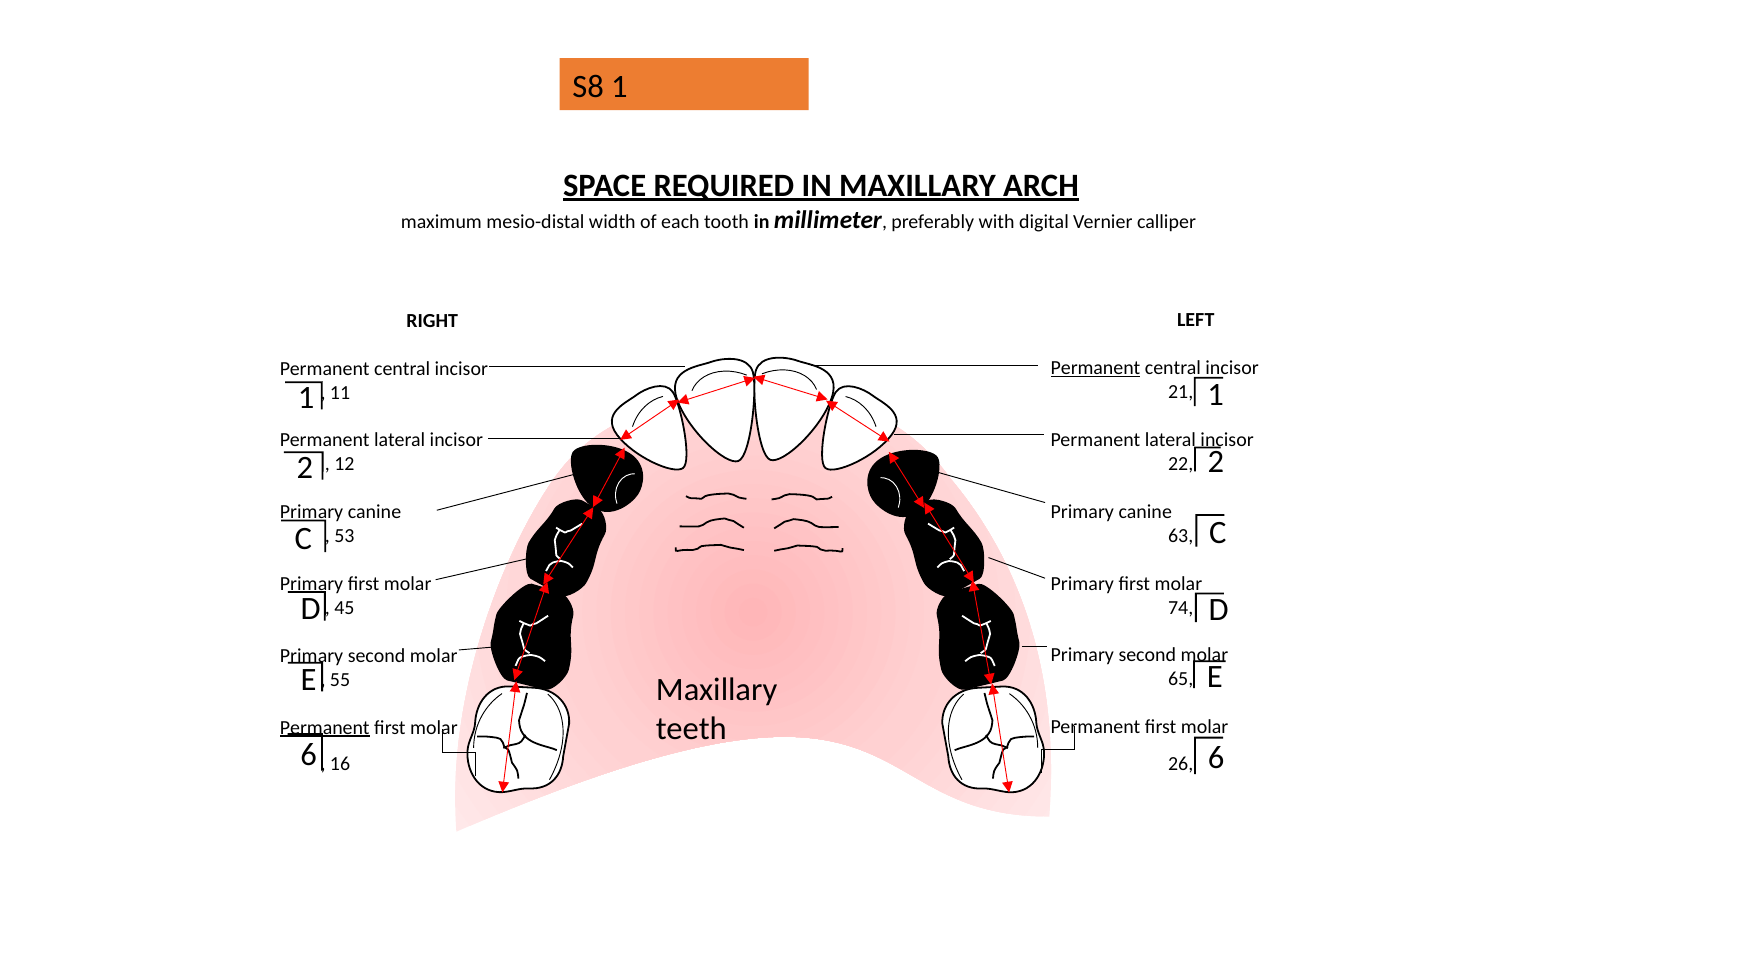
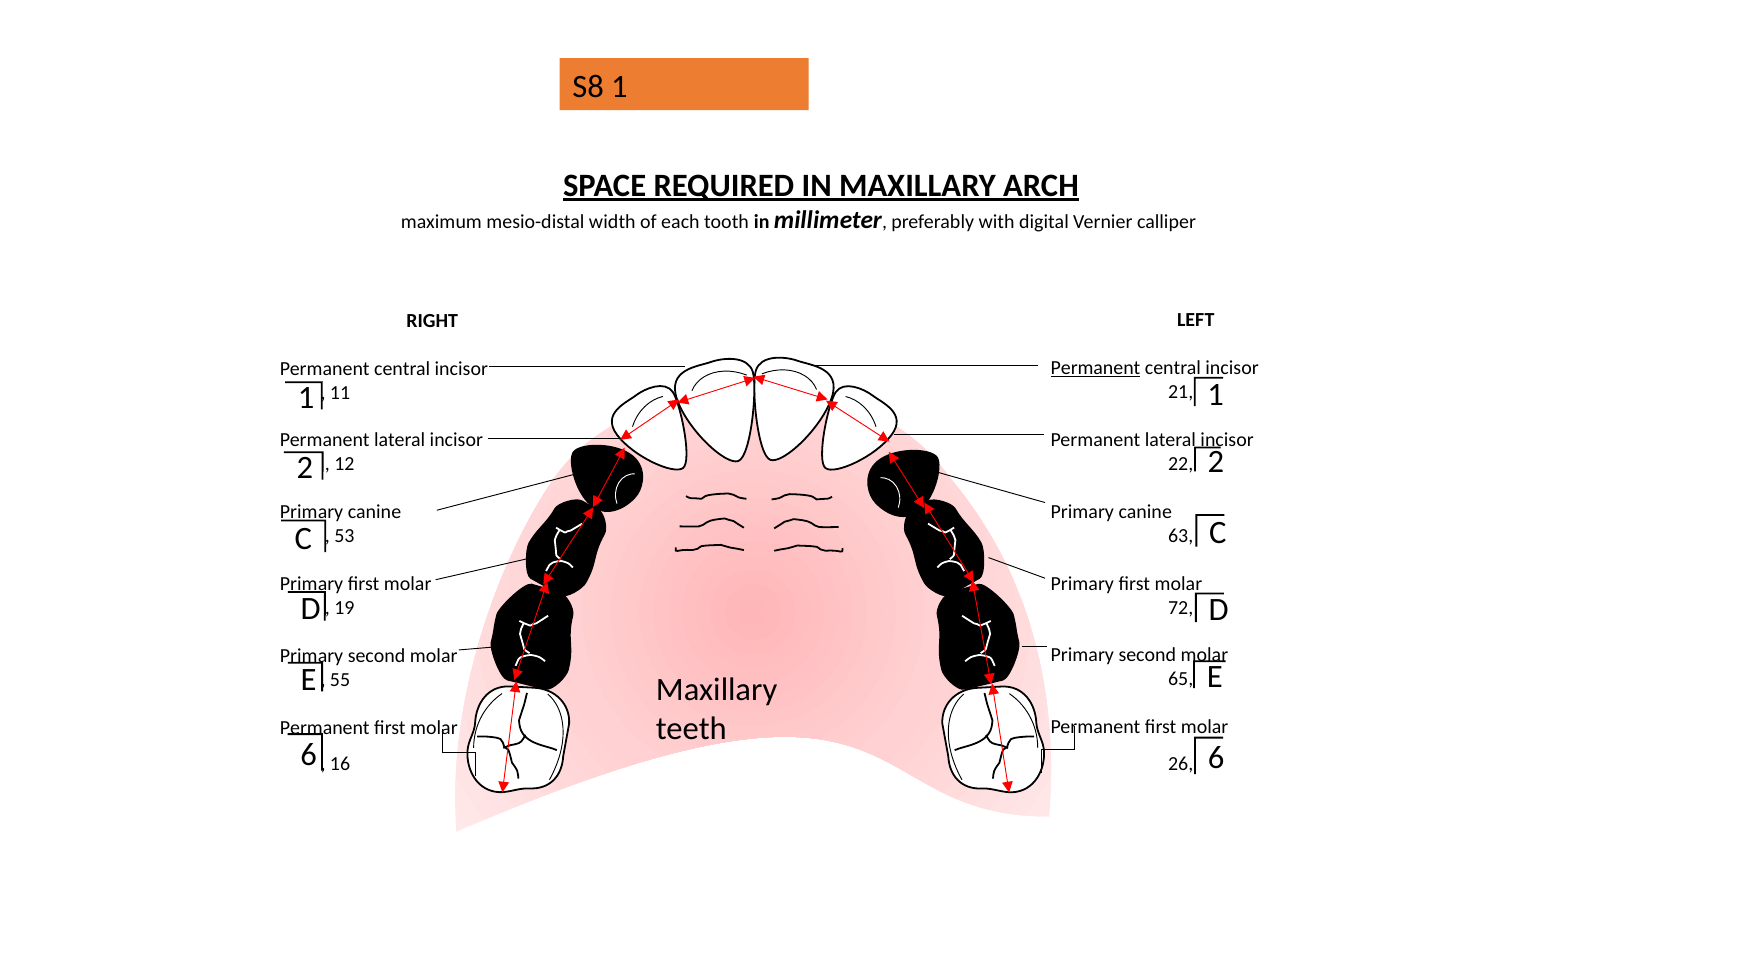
74: 74 -> 72 (1181, 608)
45: 45 -> 19 (344, 608)
Permanent underline: present -> none (325, 728)
